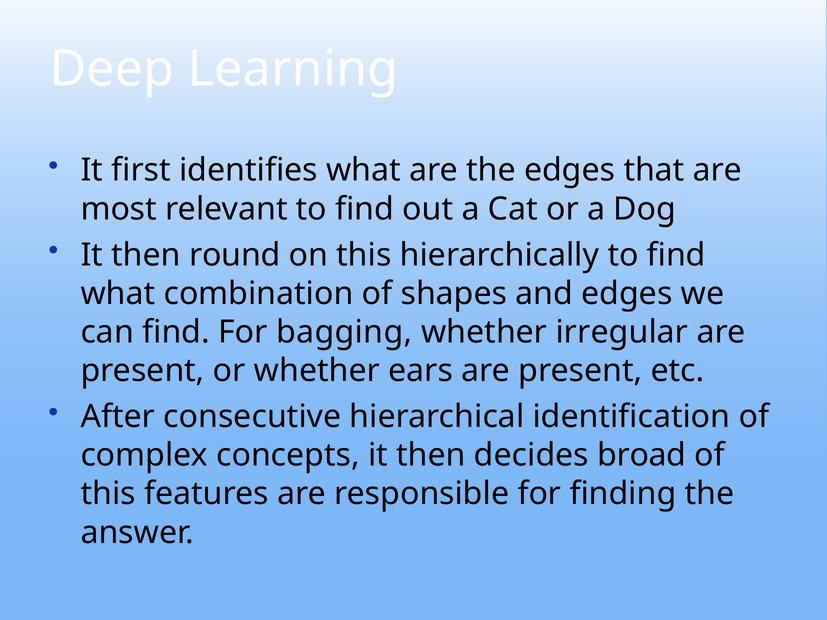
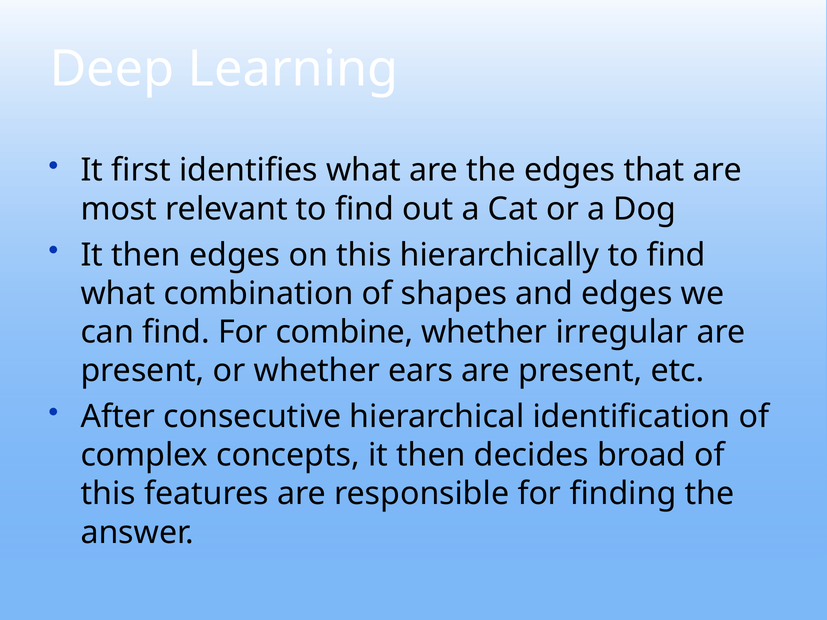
then round: round -> edges (235, 255)
bagging: bagging -> combine (344, 332)
